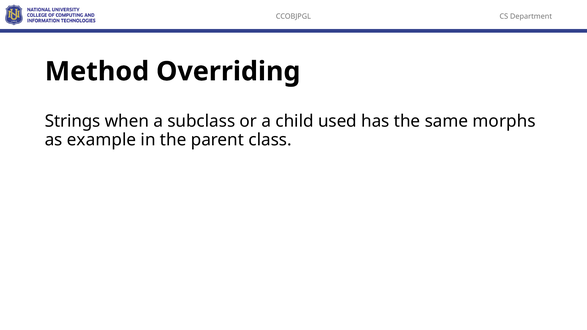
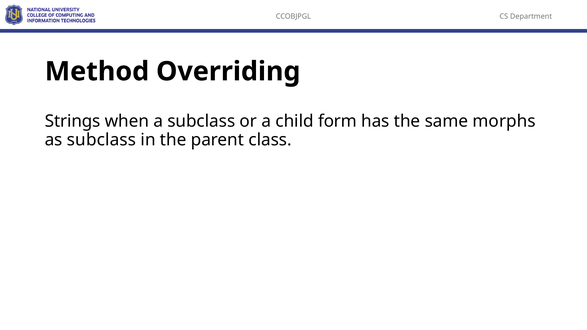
used: used -> form (337, 121)
as example: example -> subclass (101, 140)
